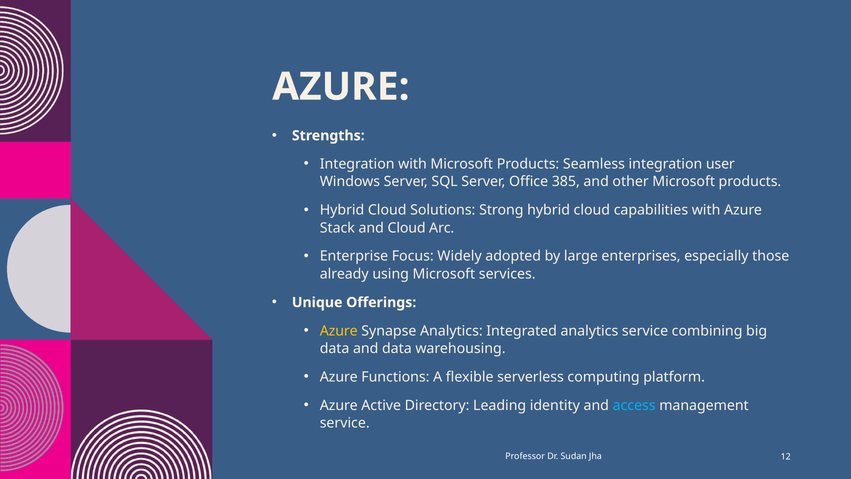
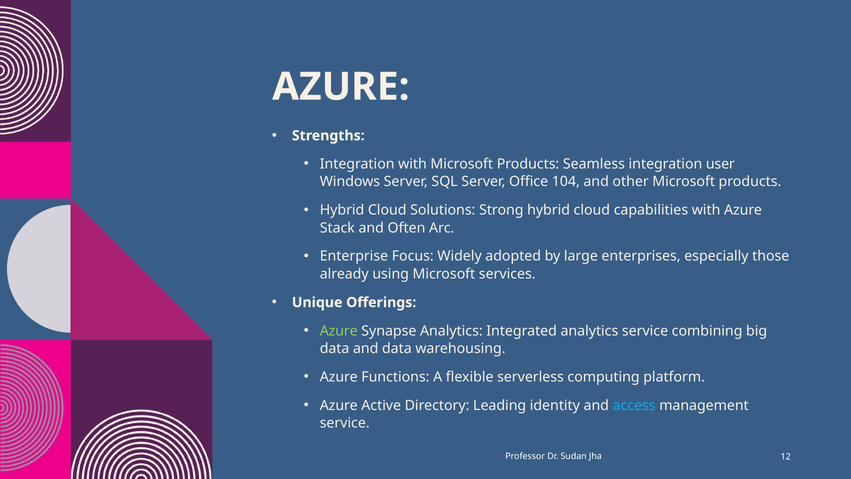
385: 385 -> 104 (566, 182)
and Cloud: Cloud -> Often (407, 228)
Azure colour: yellow -> light green (339, 331)
